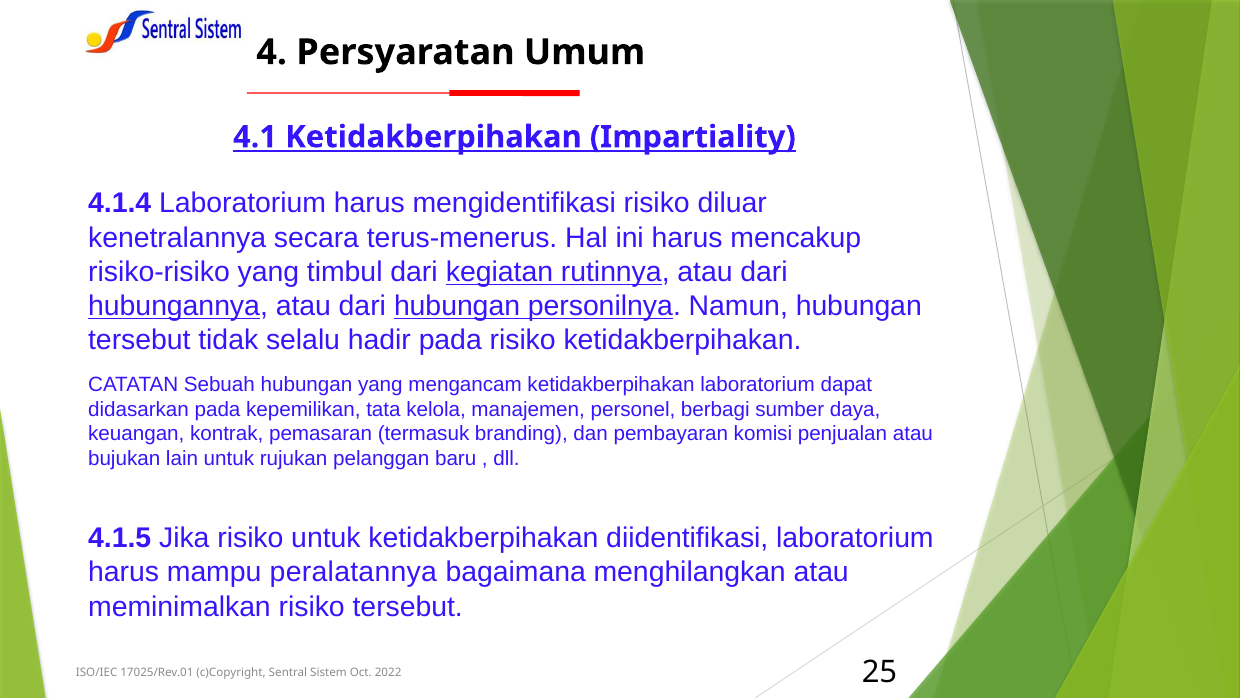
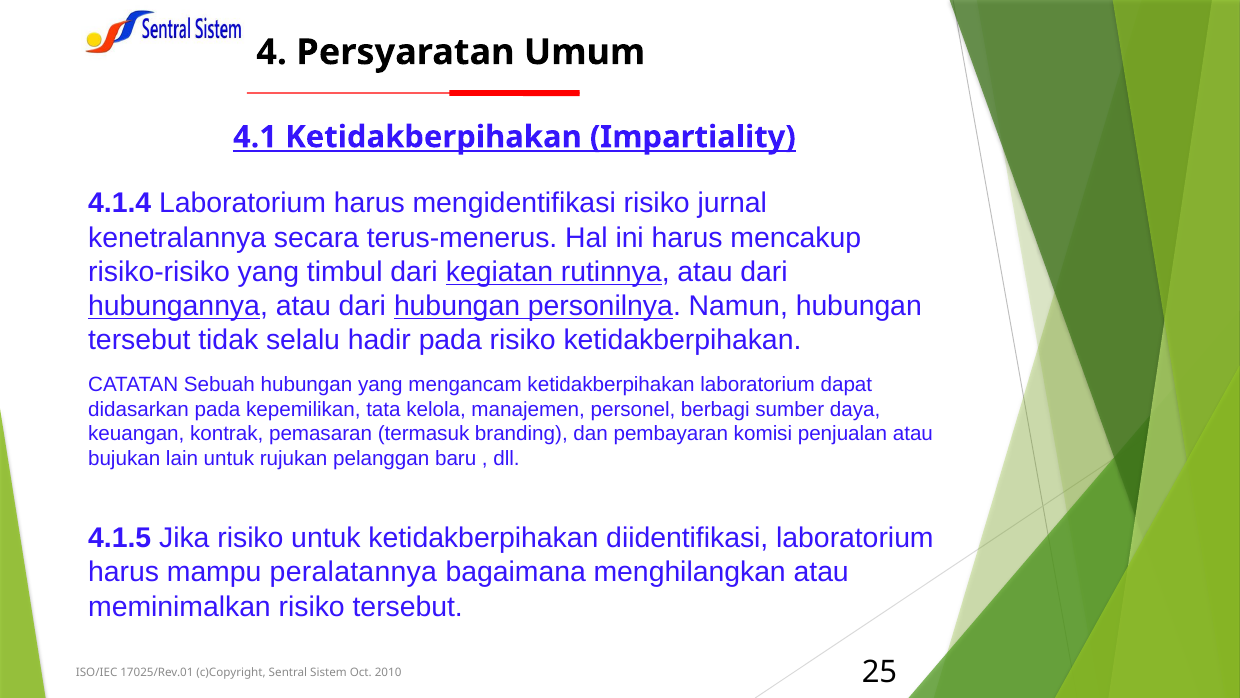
diluar: diluar -> jurnal (732, 203)
2022: 2022 -> 2010 (388, 672)
